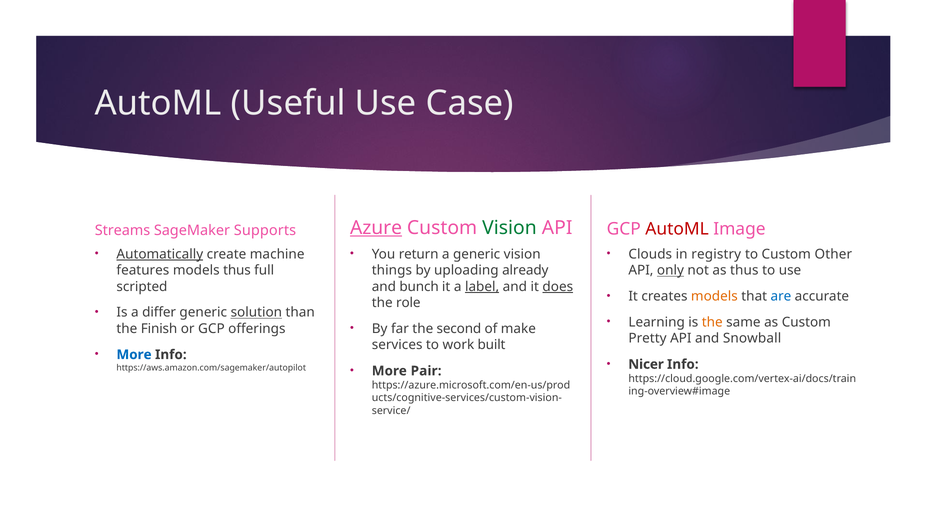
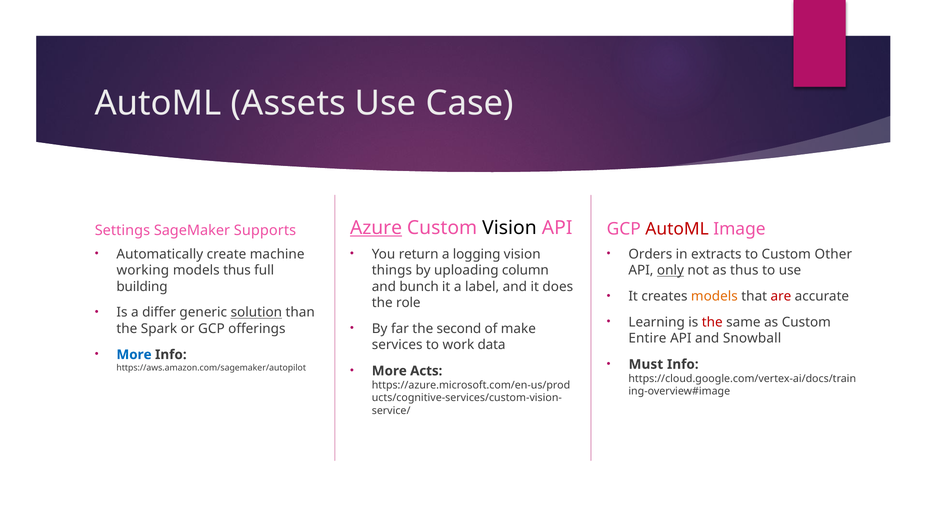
Useful: Useful -> Assets (288, 103)
Vision colour: green -> black (509, 228)
Streams: Streams -> Settings (122, 231)
Automatically underline: present -> none (160, 254)
a generic: generic -> logging (477, 254)
Clouds: Clouds -> Orders (650, 254)
registry: registry -> extracts (716, 254)
features: features -> working (143, 271)
already: already -> column (525, 271)
scripted: scripted -> building (142, 287)
label underline: present -> none (482, 287)
does underline: present -> none (558, 287)
are colour: blue -> red (781, 297)
the colour: orange -> red (712, 322)
Finish: Finish -> Spark (159, 329)
Pretty: Pretty -> Entire (647, 339)
built: built -> data (492, 345)
Nicer: Nicer -> Must (646, 365)
Pair: Pair -> Acts (426, 371)
